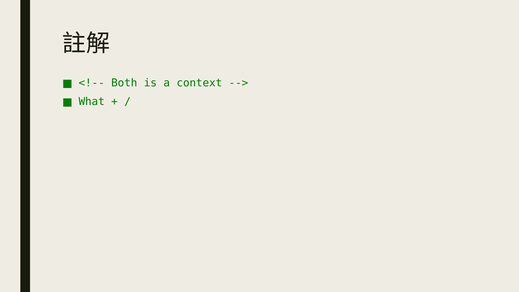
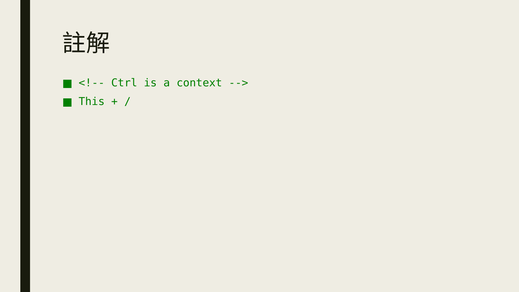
Both: Both -> Ctrl (124, 83)
What: What -> This (92, 102)
